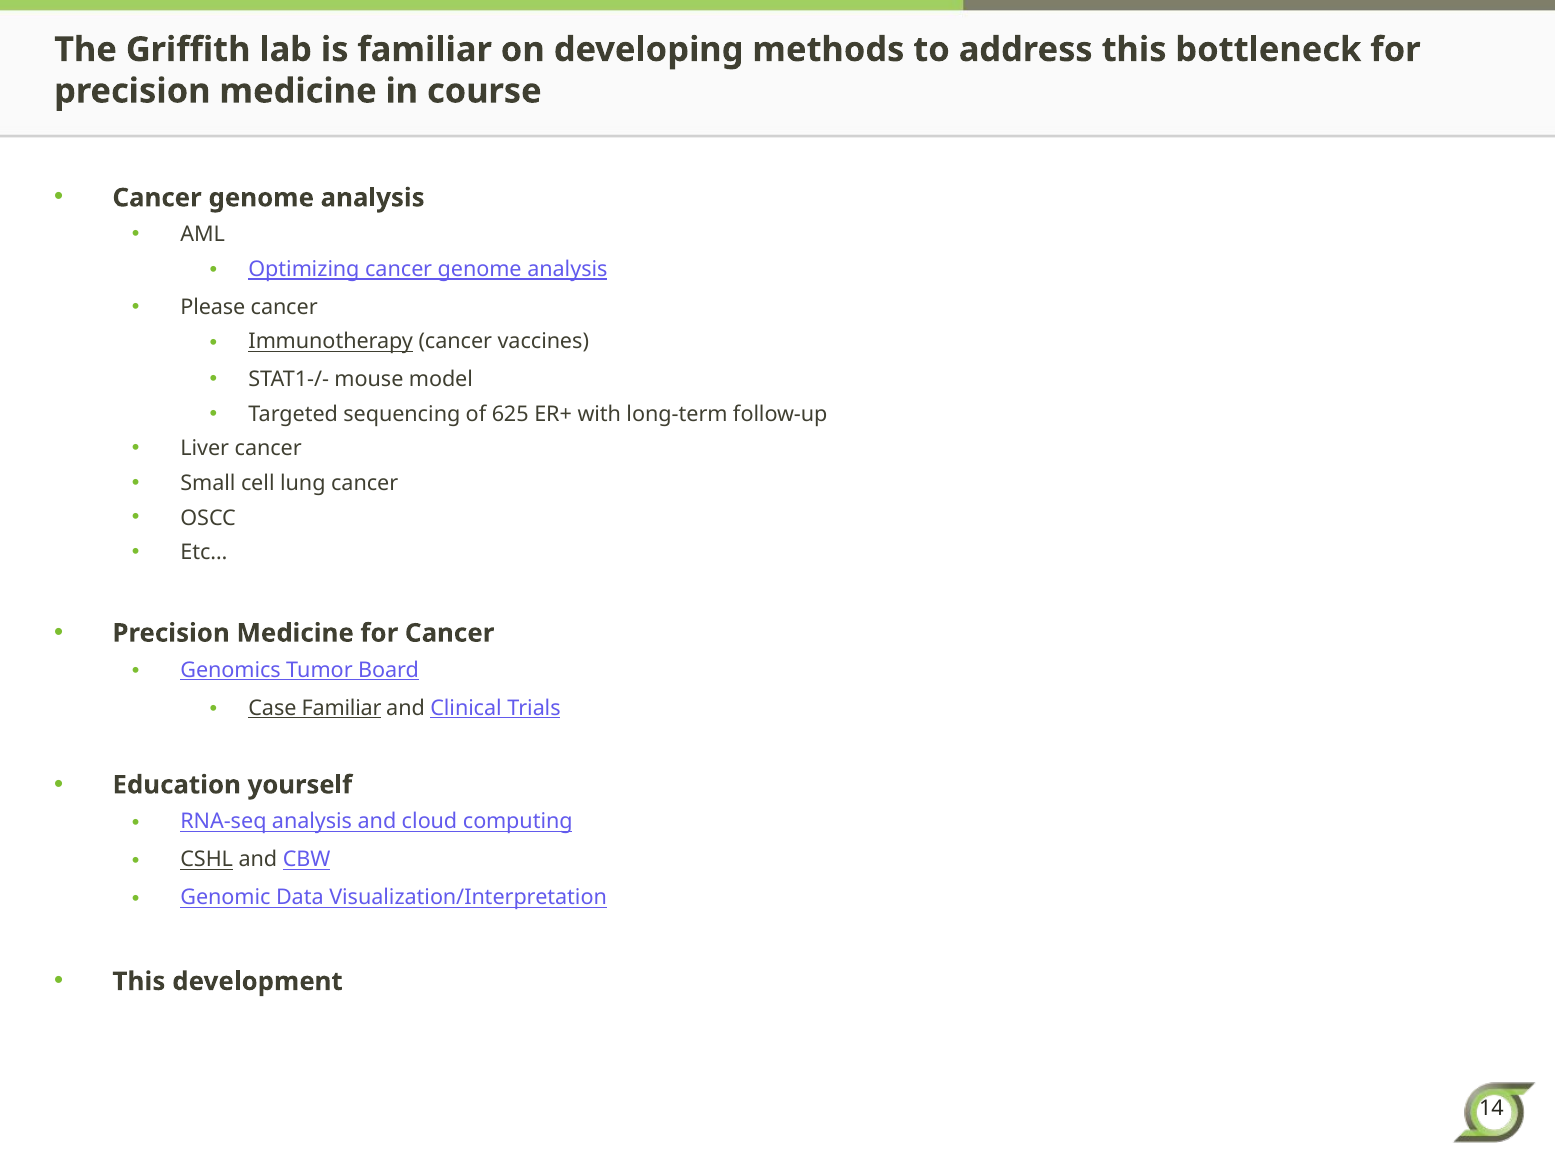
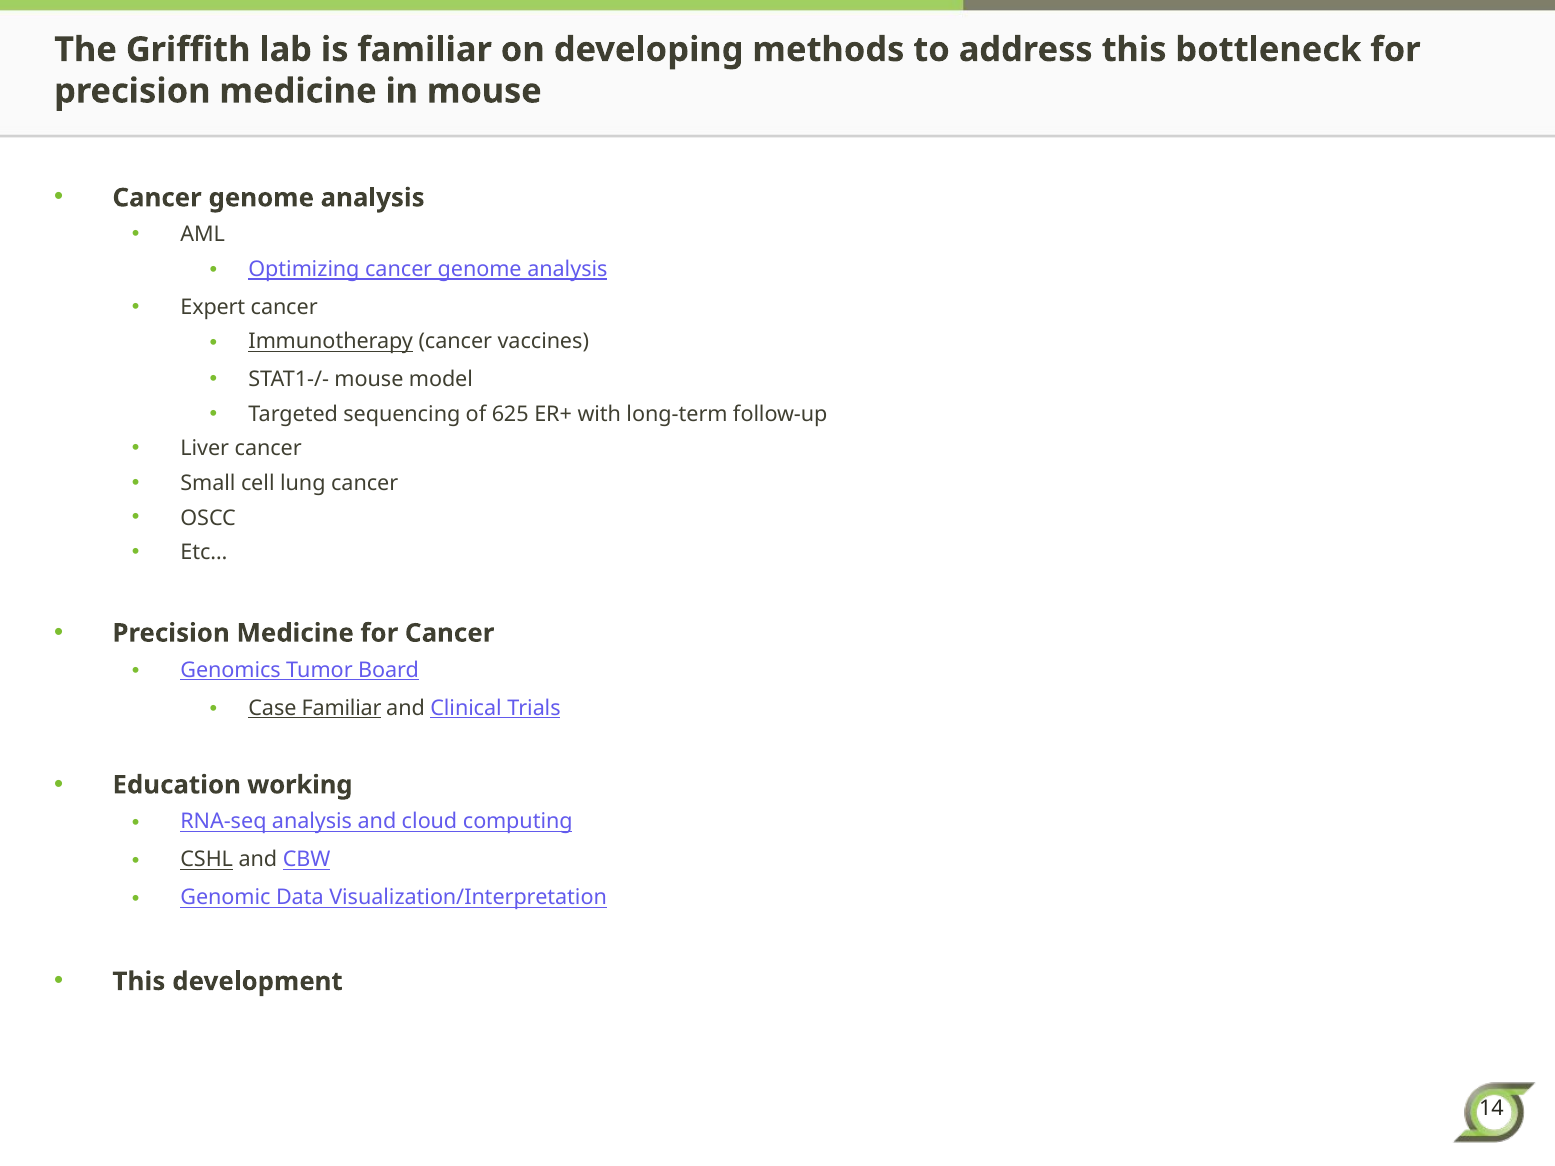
in course: course -> mouse (484, 91)
Please: Please -> Expert (213, 307)
yourself: yourself -> working (300, 785)
